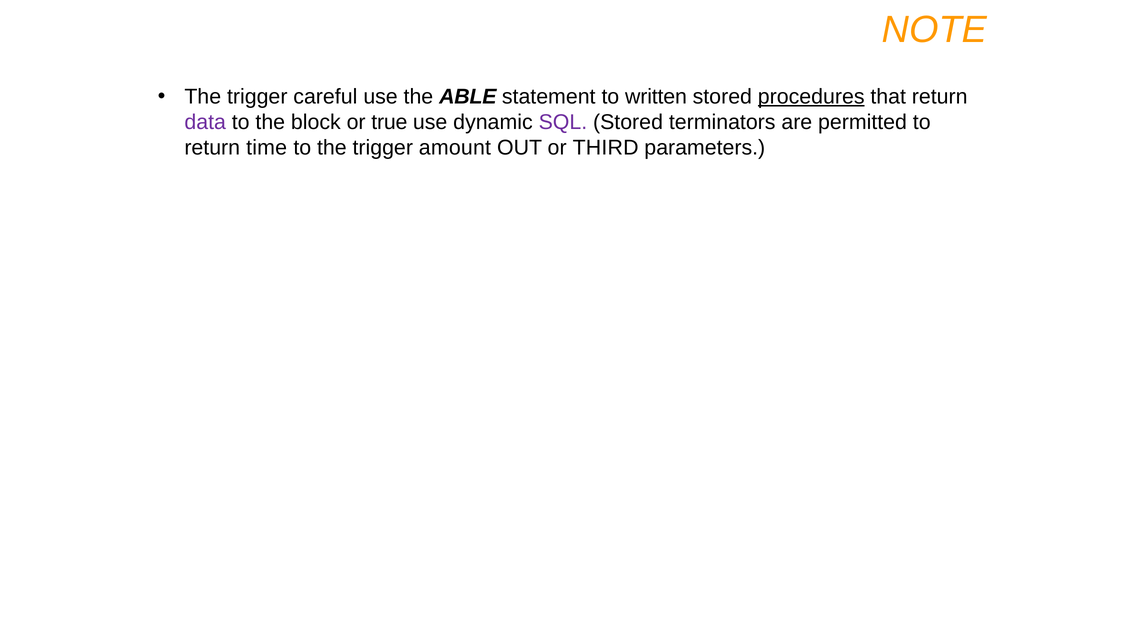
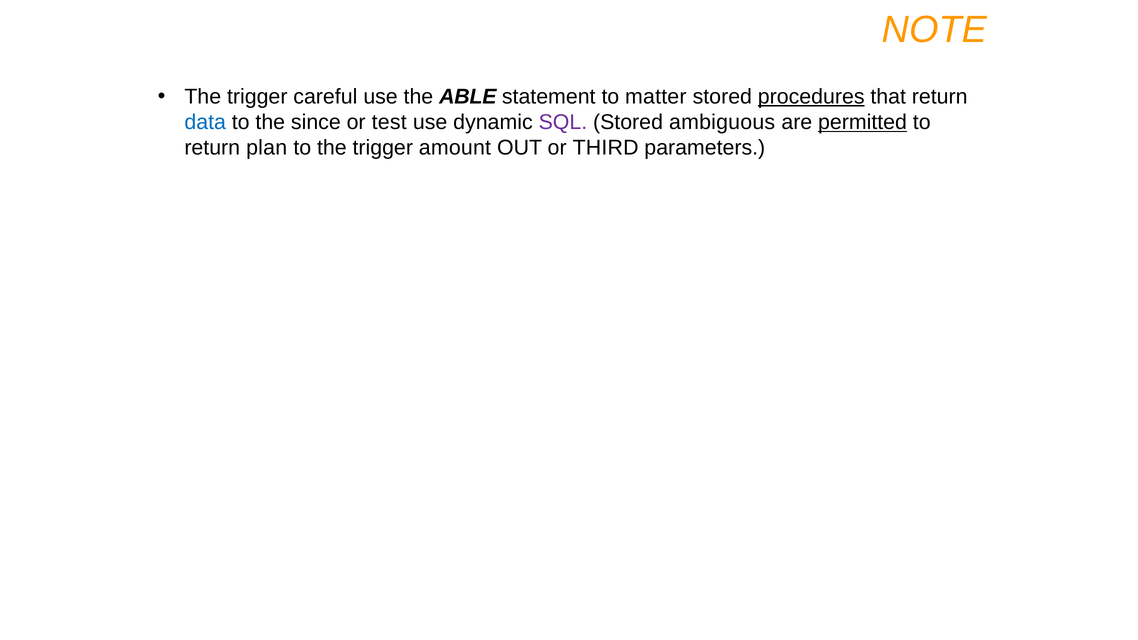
written: written -> matter (656, 97)
data colour: purple -> blue (205, 122)
block: block -> since (316, 122)
true: true -> test (389, 122)
terminators: terminators -> ambiguous (722, 122)
permitted underline: none -> present (863, 122)
time: time -> plan (267, 148)
